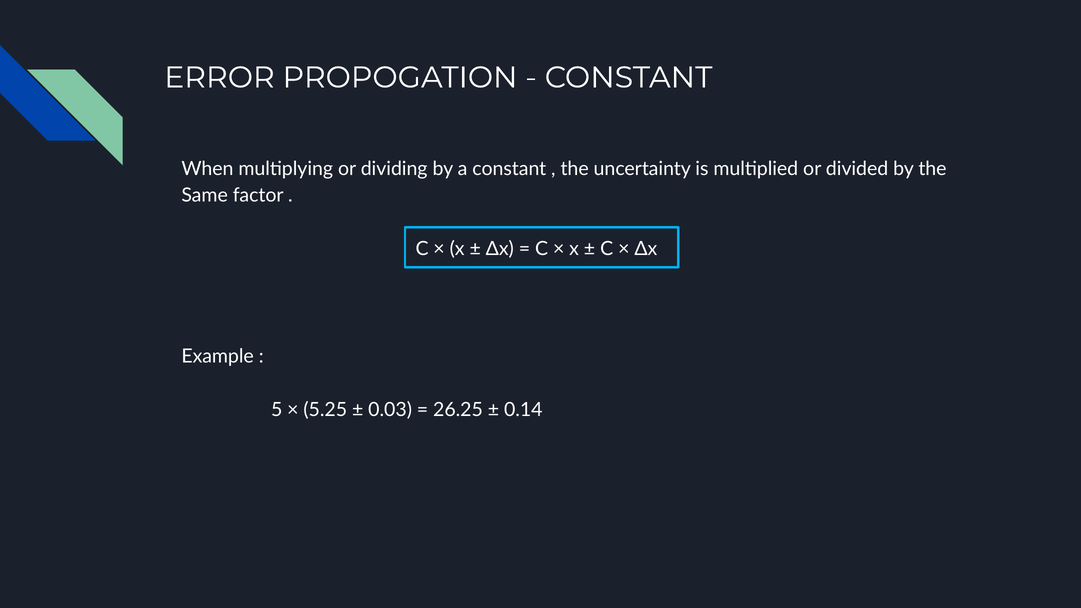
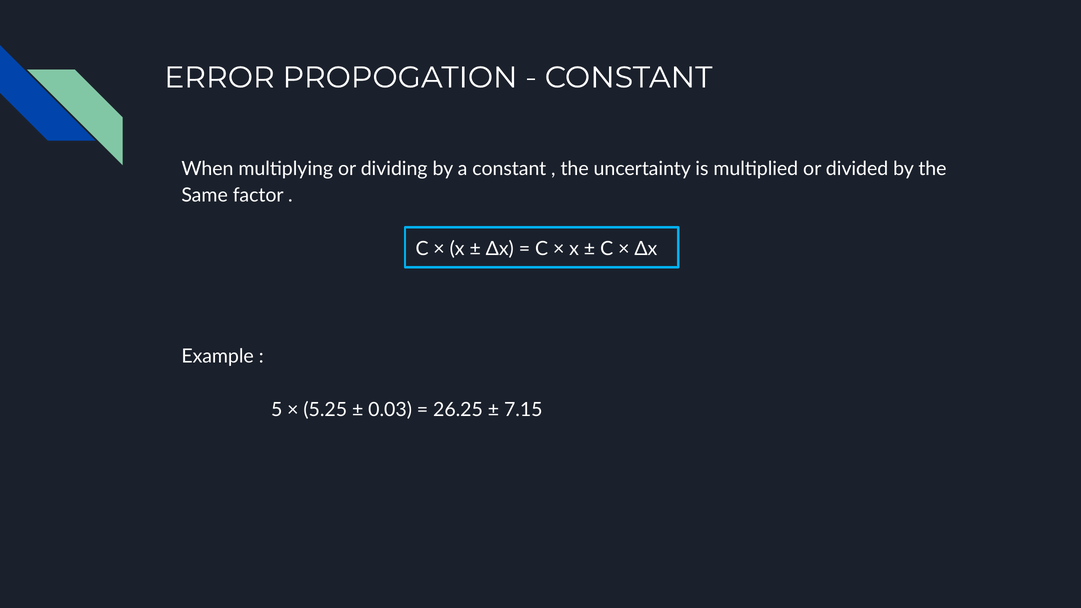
0.14: 0.14 -> 7.15 (523, 410)
